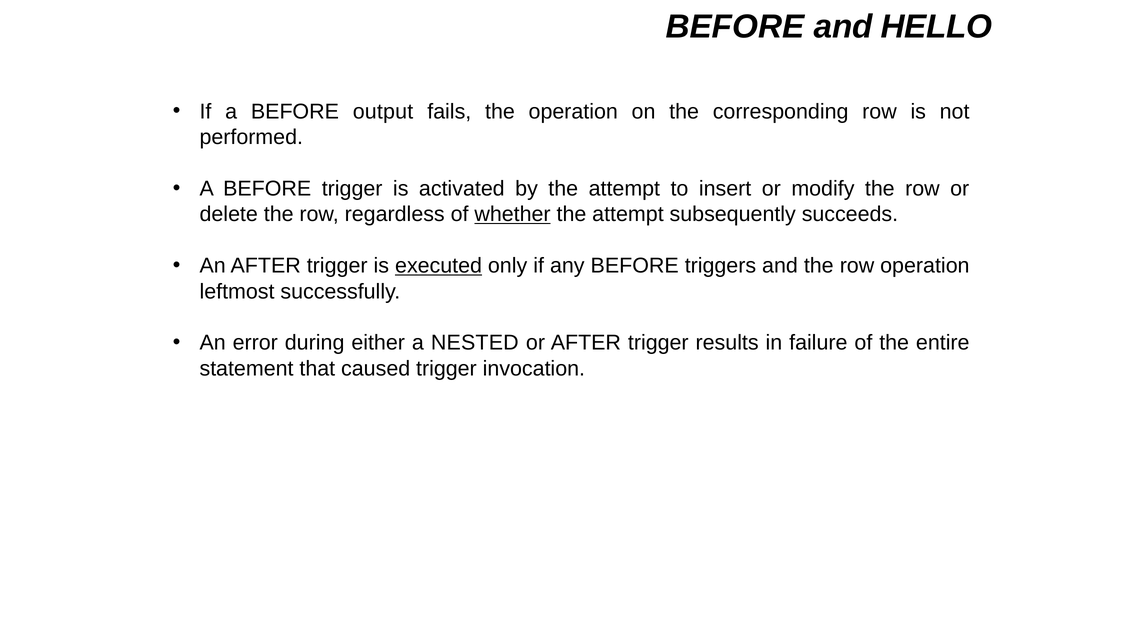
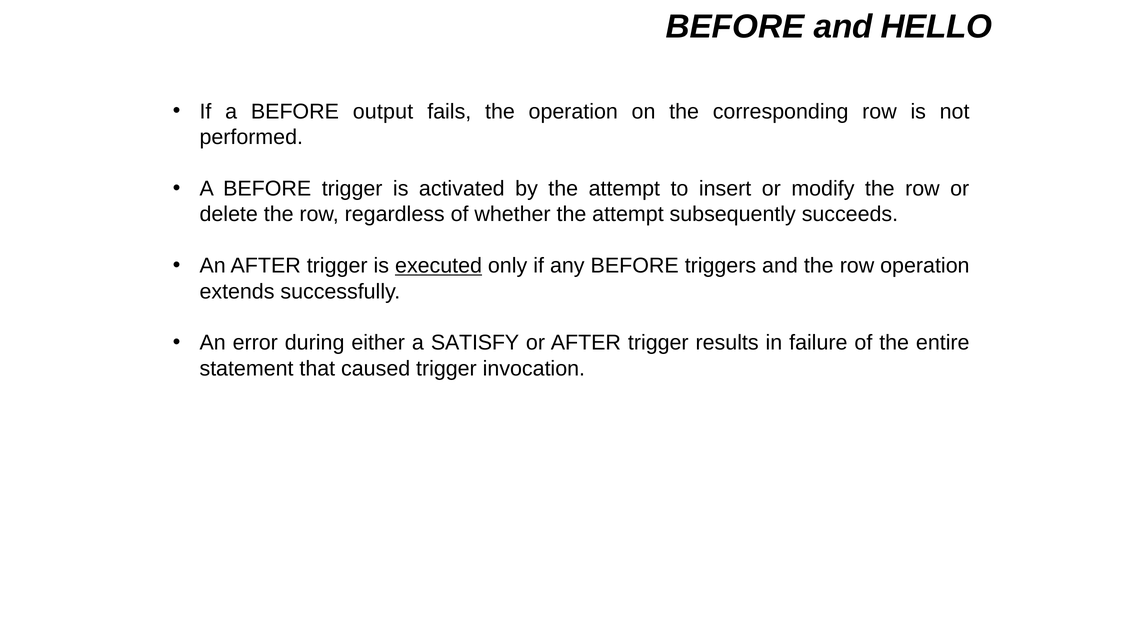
whether underline: present -> none (513, 214)
leftmost: leftmost -> extends (237, 291)
NESTED: NESTED -> SATISFY (475, 343)
